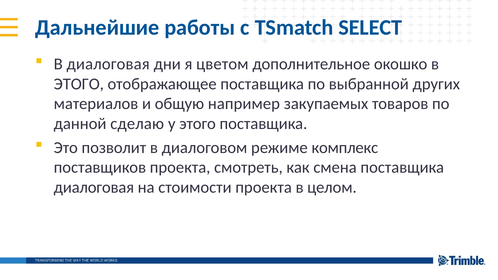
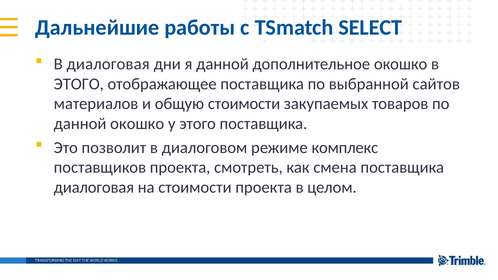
я цветом: цветом -> данной (222, 64)
других: других -> сайтов (436, 84)
общую например: например -> стоимости (244, 104)
данной сделаю: сделаю -> окошко (137, 124)
